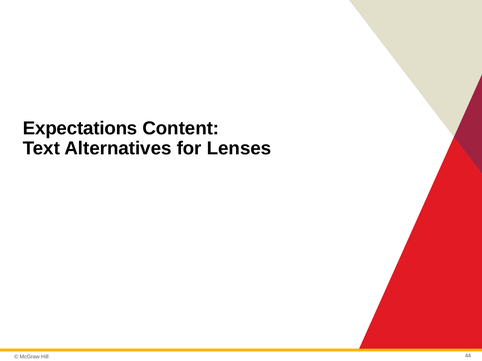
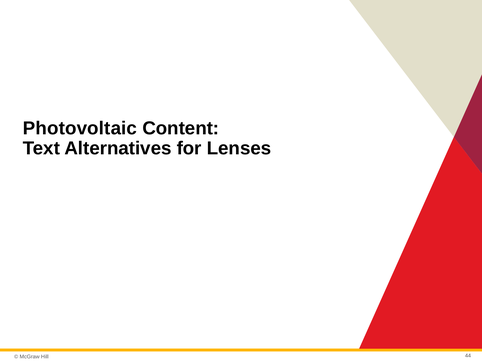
Expectations: Expectations -> Photovoltaic (80, 128)
